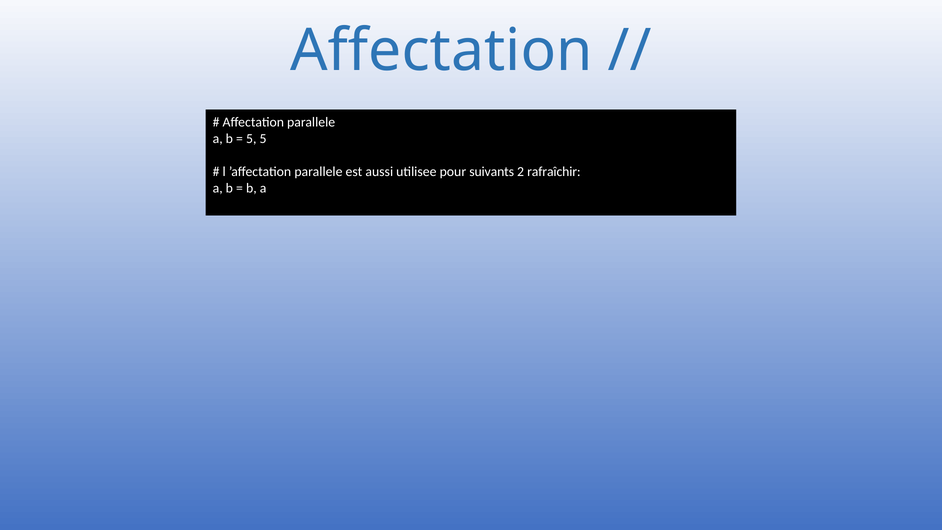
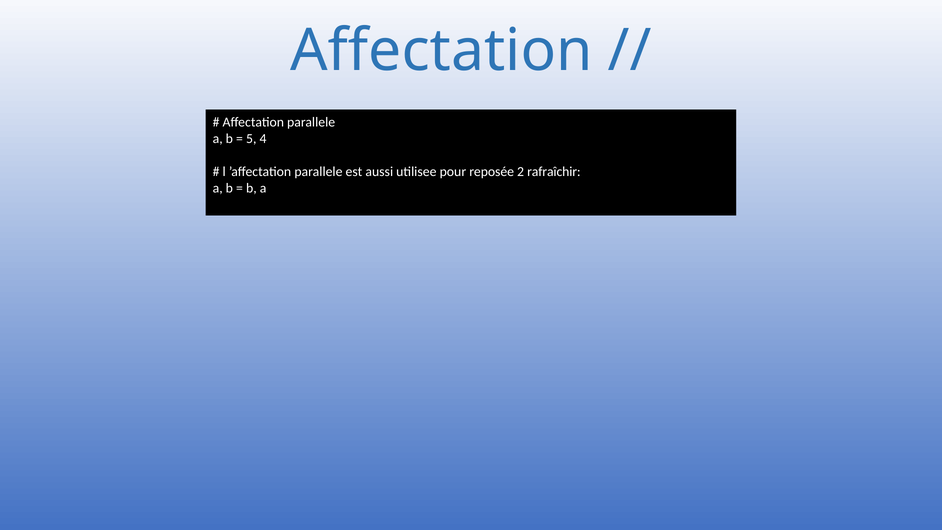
5 5: 5 -> 4 (263, 139)
suivants: suivants -> reposée (492, 172)
